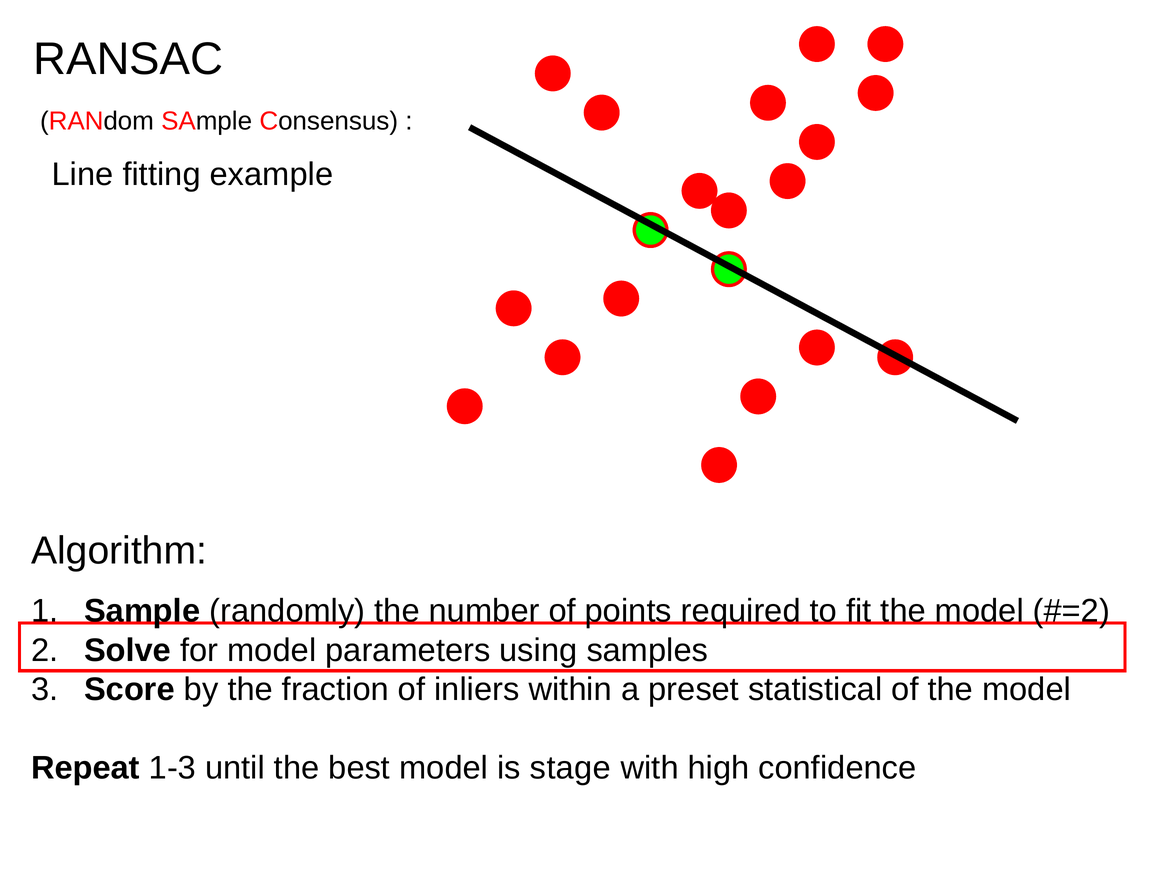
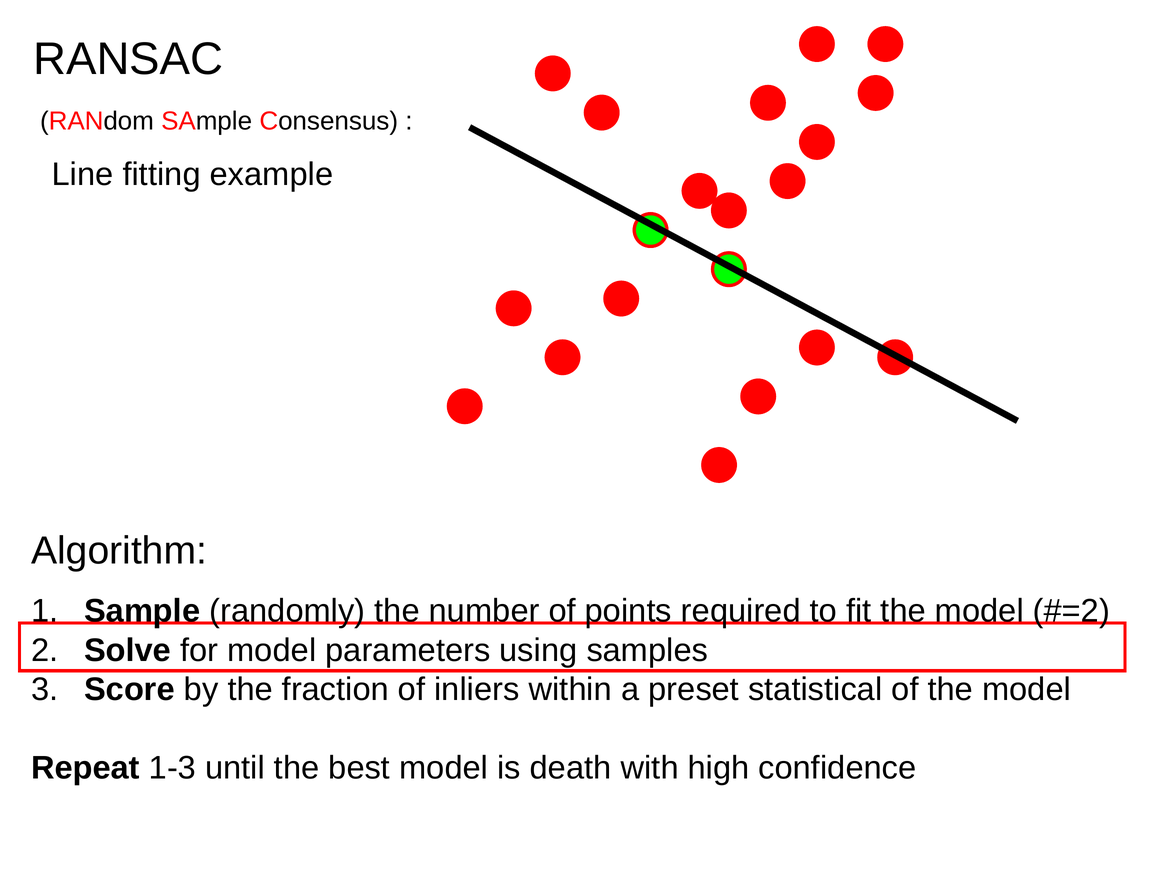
stage: stage -> death (571, 767)
